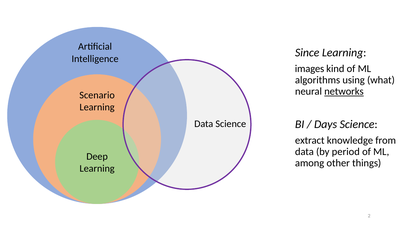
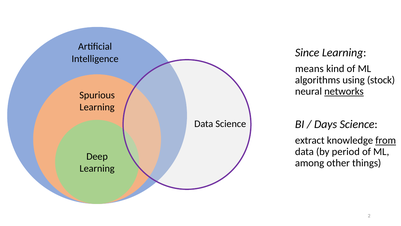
images: images -> means (309, 69)
what: what -> stock (381, 80)
Scenario: Scenario -> Spurious (97, 95)
from underline: none -> present (386, 140)
